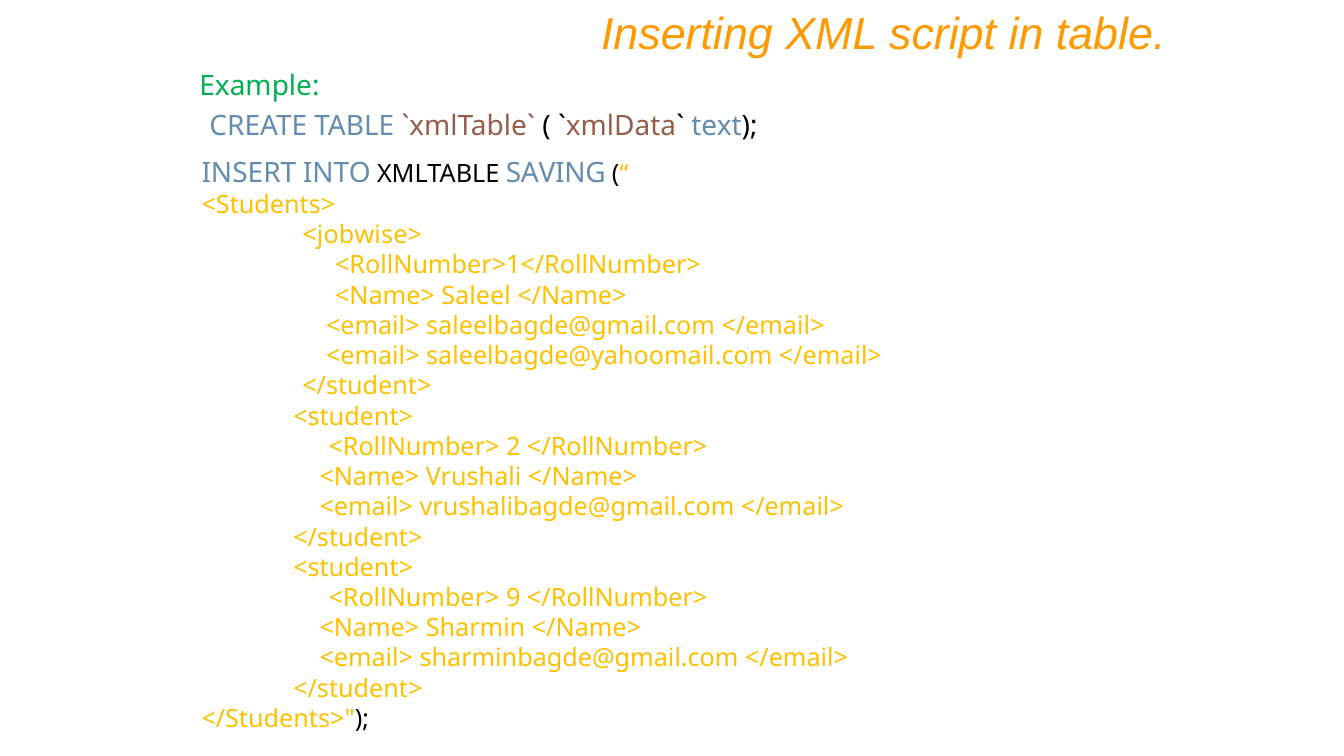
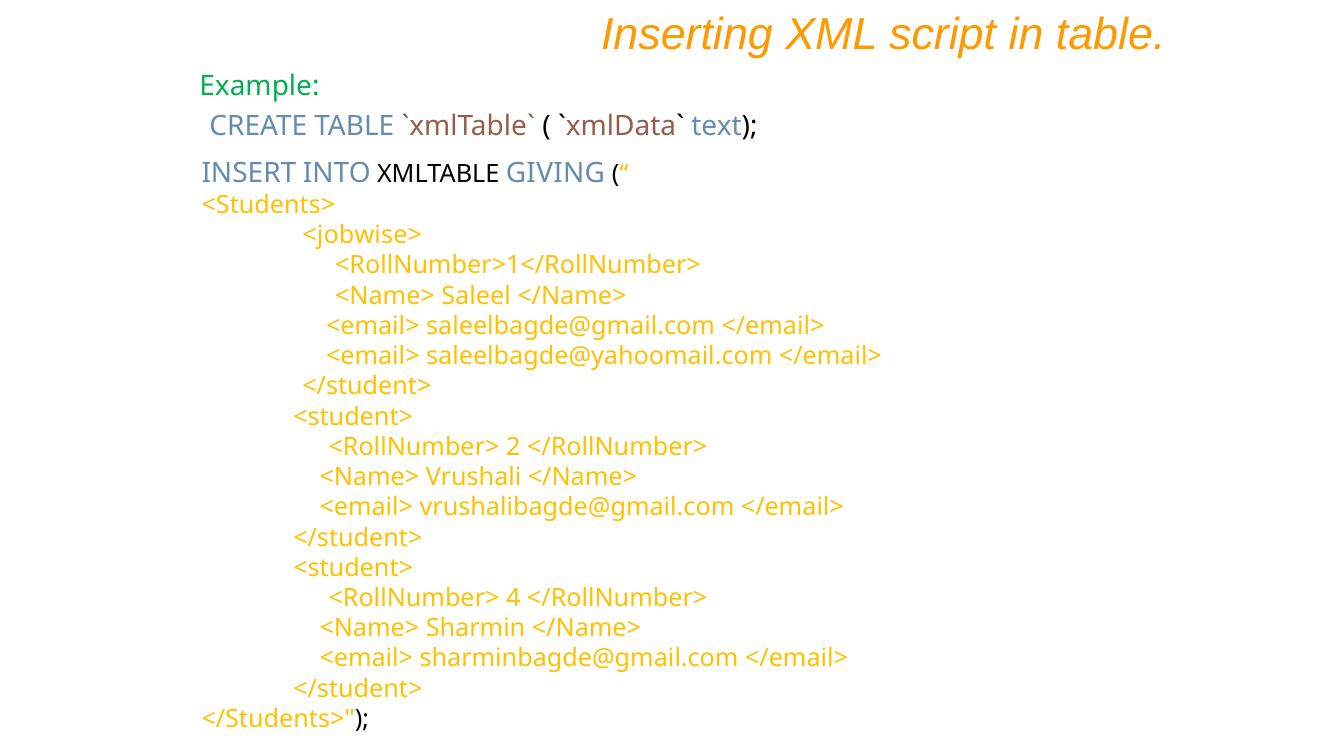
SAVING: SAVING -> GIVING (555, 173)
9: 9 -> 4 (513, 598)
